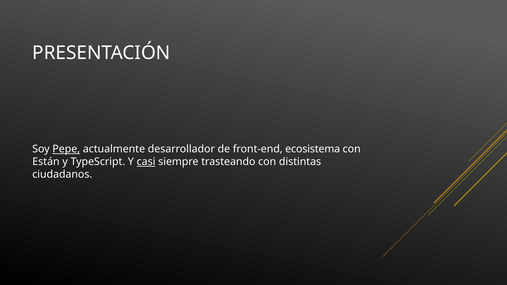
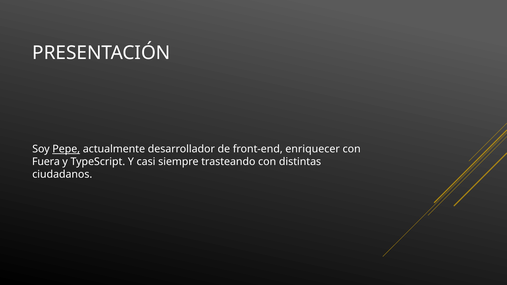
ecosistema: ecosistema -> enriquecer (313, 149)
Están: Están -> Fuera (46, 162)
casi underline: present -> none (146, 162)
